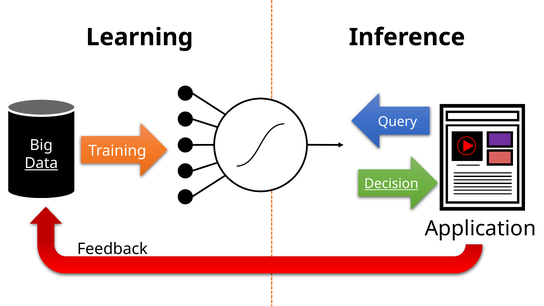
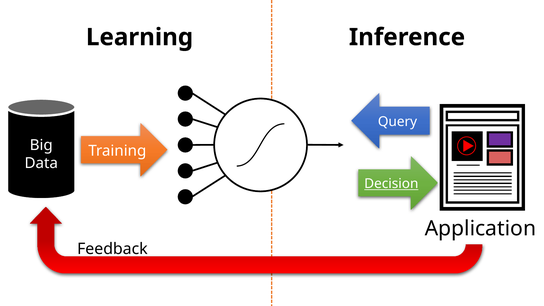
Data underline: present -> none (41, 163)
